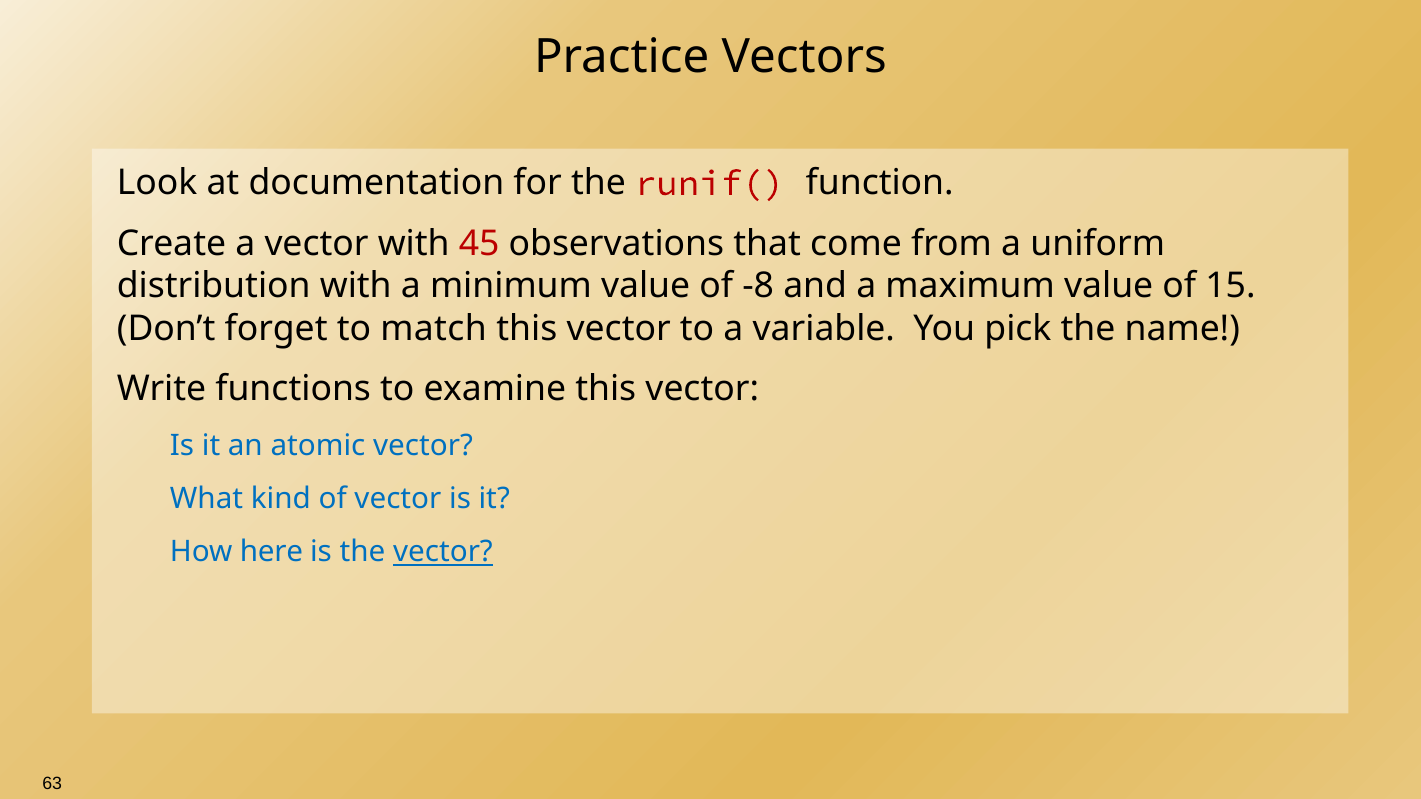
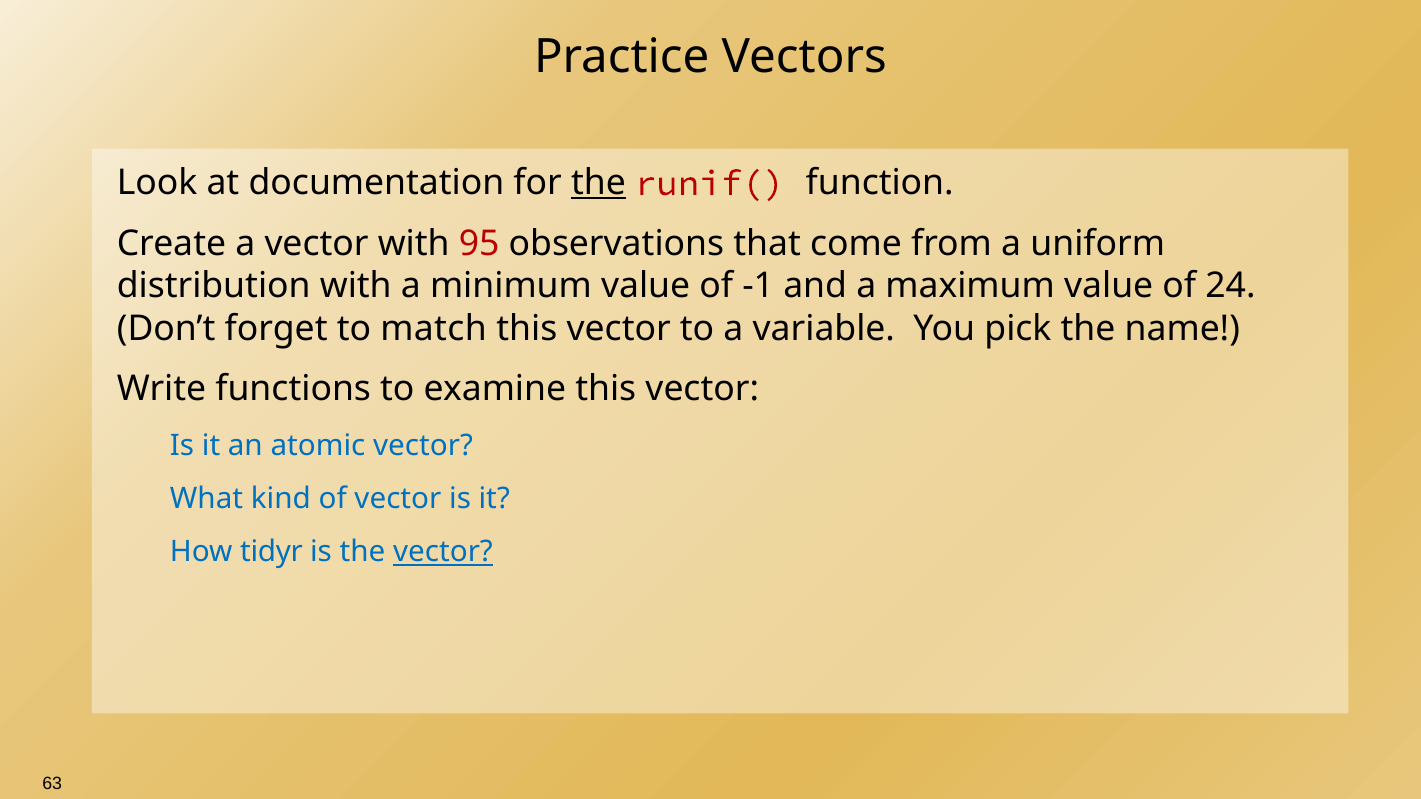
the underline: none -> present (599, 183)
45: 45 -> 95 (479, 244)
-8: -8 -> -1 (758, 286)
15: 15 -> 24 (1230, 286)
here: here -> tidyr (271, 552)
